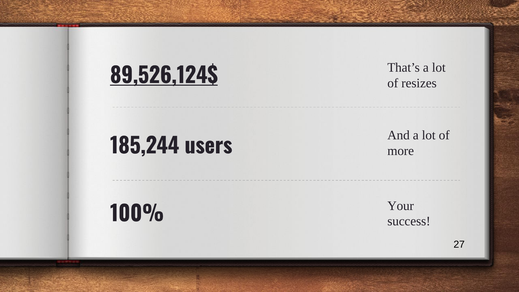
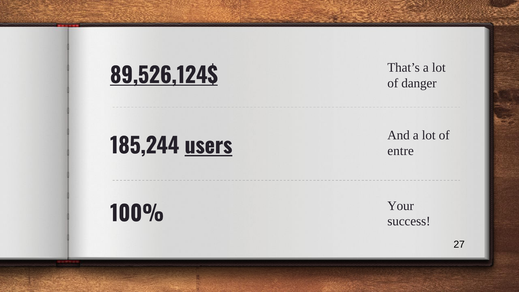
resizes: resizes -> danger (419, 83)
users underline: none -> present (208, 146)
more: more -> entre (401, 151)
